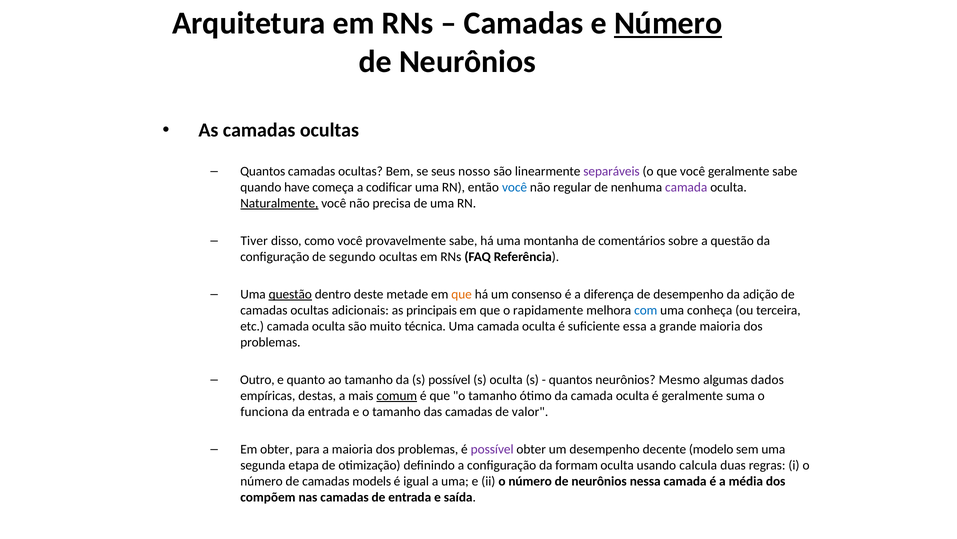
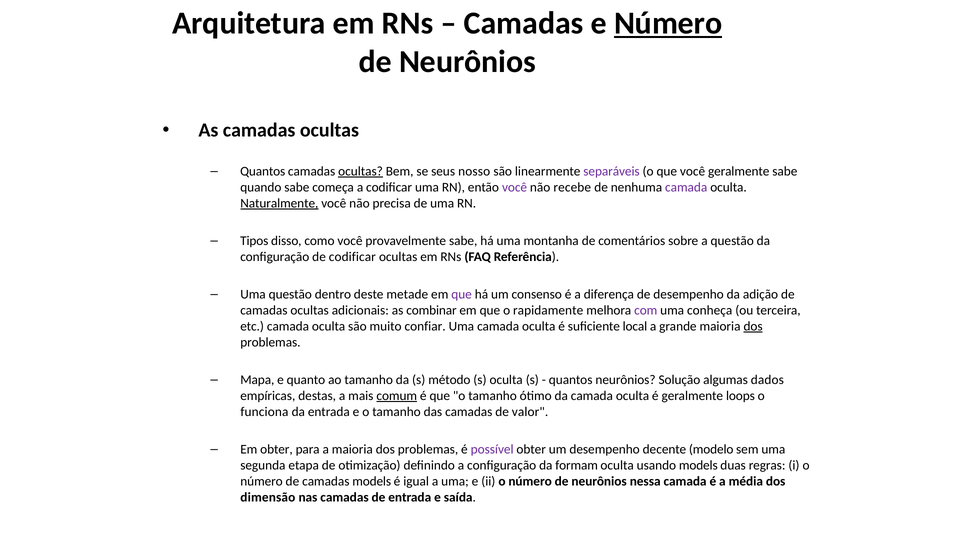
ocultas underline: none -> present (361, 171)
quando have: have -> sabe (297, 187)
você colour: blue -> purple (515, 187)
regular: regular -> recebe (572, 187)
Tiver: Tiver -> Tipos (254, 241)
de segundo: segundo -> codificar (352, 257)
questão underline: present -> none (290, 294)
que colour: orange -> purple (462, 294)
principais: principais -> combinar (432, 310)
com colour: blue -> purple (646, 310)
técnica: técnica -> confiar (425, 326)
essa: essa -> local (635, 326)
dos underline: none -> present (753, 326)
Outro: Outro -> Mapa (257, 380)
s possível: possível -> método (449, 380)
Mesmo: Mesmo -> Solução (679, 380)
suma: suma -> loops (740, 396)
usando calcula: calcula -> models (698, 465)
compõem: compõem -> dimensão (268, 497)
